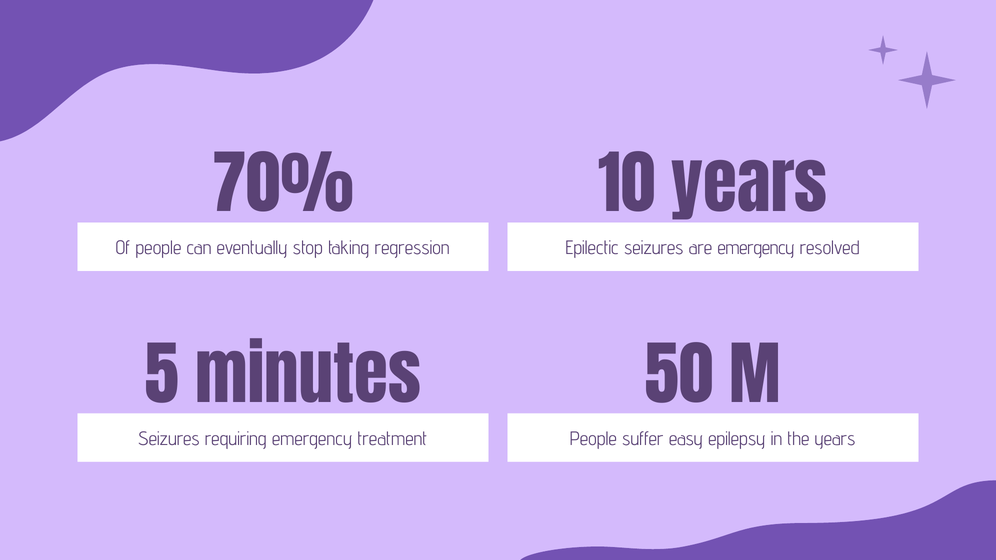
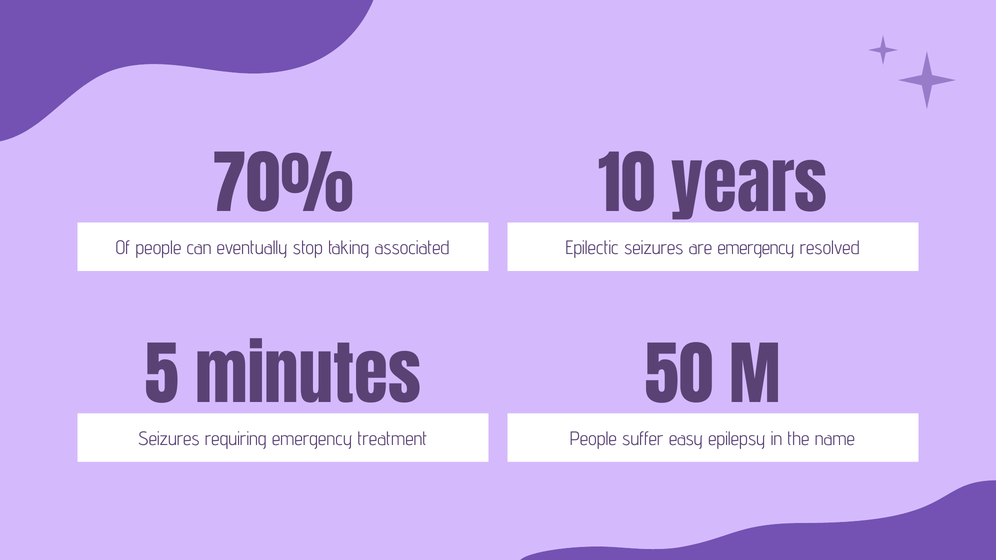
regression: regression -> associated (412, 248)
the years: years -> name (835, 439)
